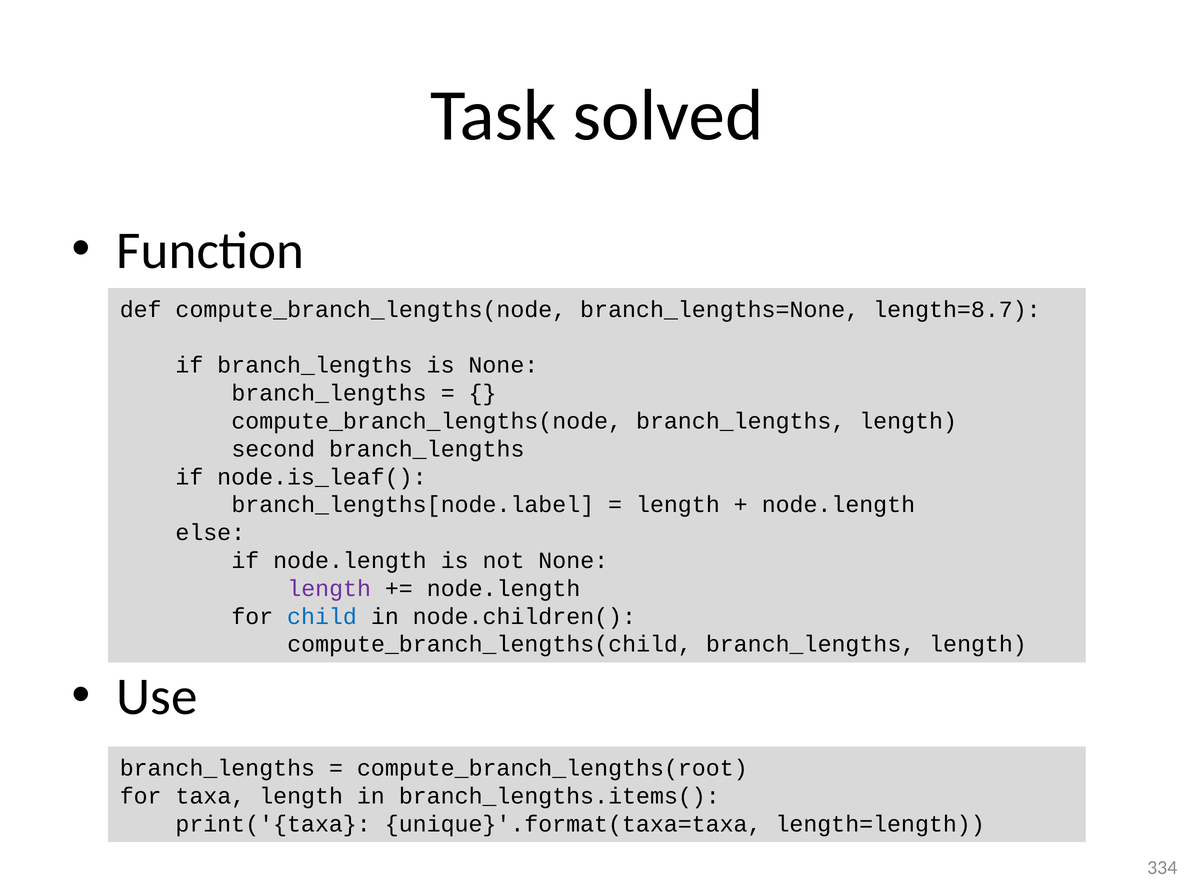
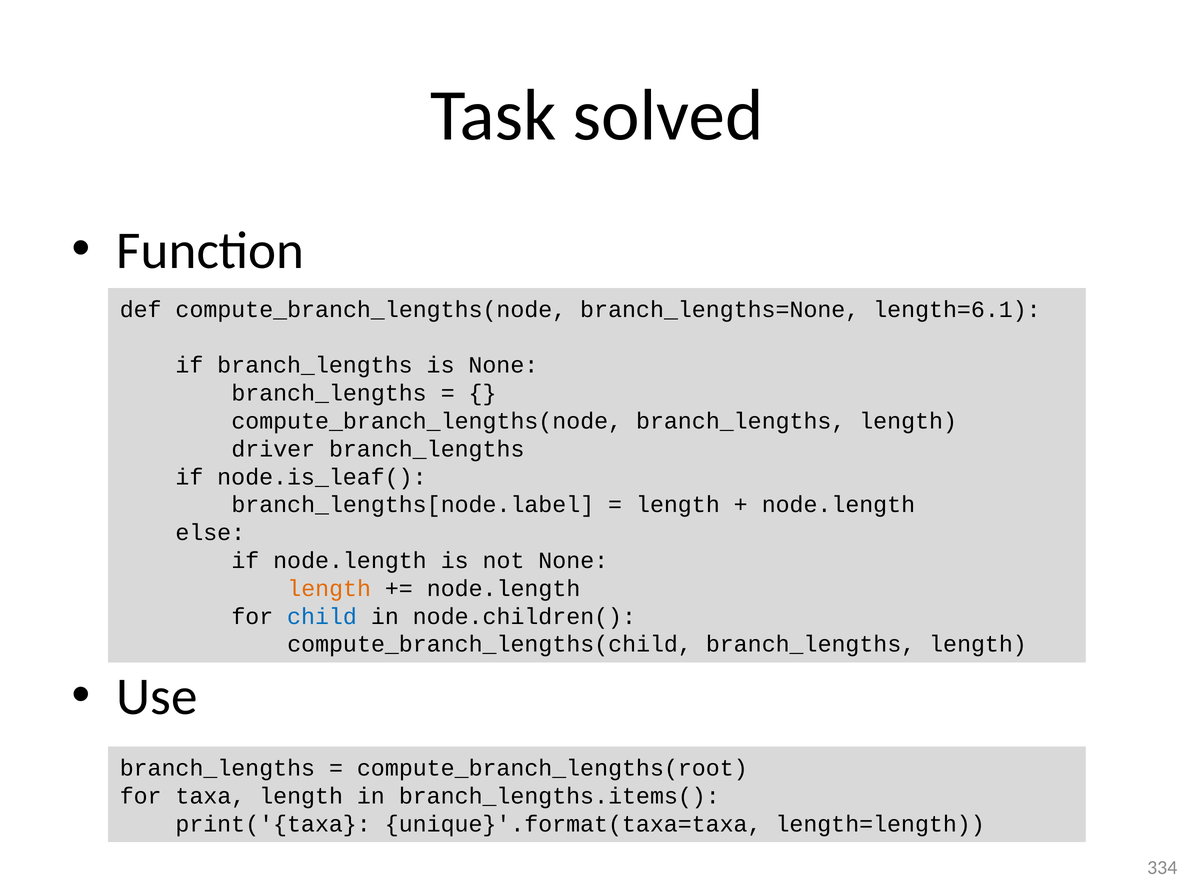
length=8.7: length=8.7 -> length=6.1 (957, 309)
second: second -> driver (273, 449)
length colour: purple -> orange (329, 588)
